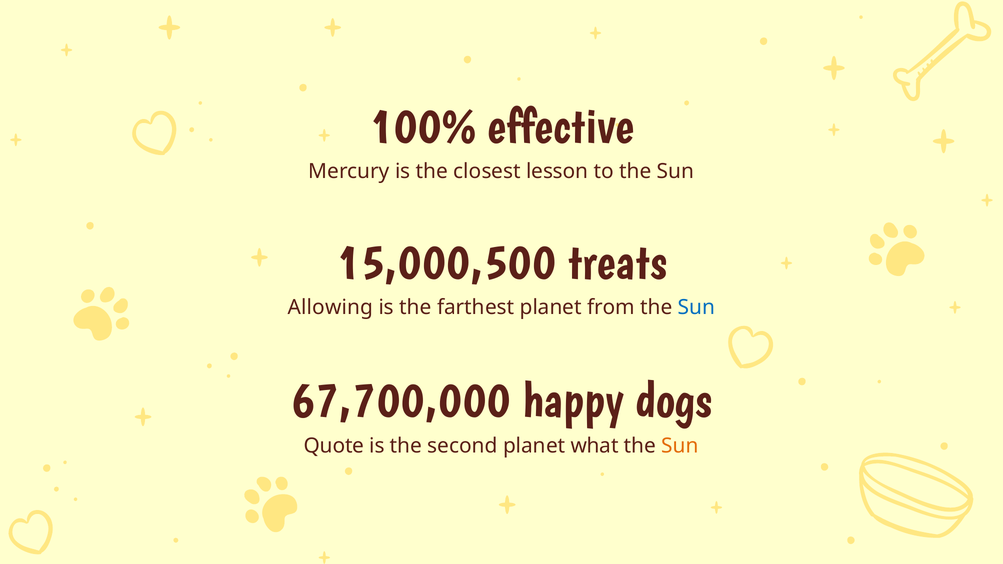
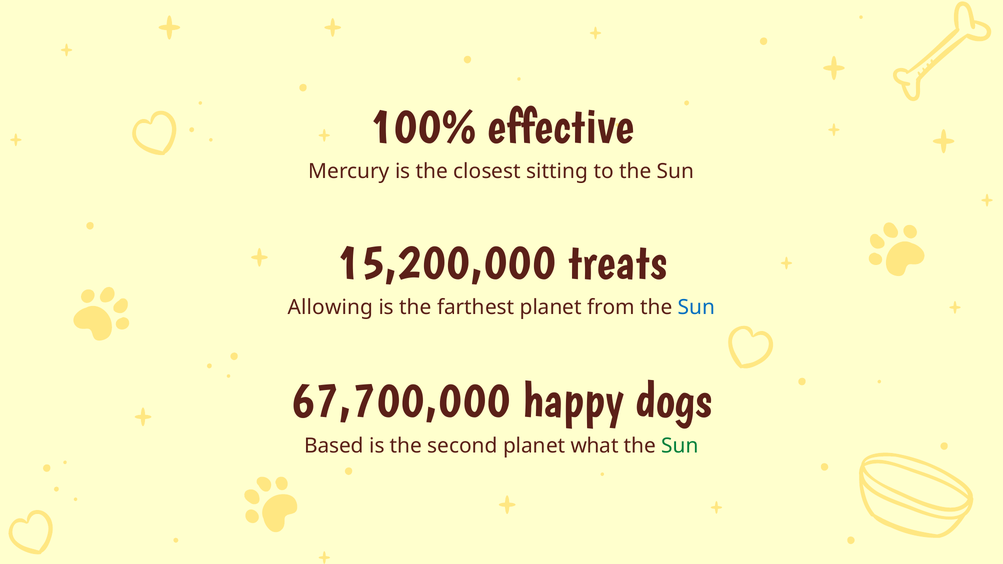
lesson: lesson -> sitting (557, 171)
15,000,500: 15,000,500 -> 15,200,000 (446, 263)
Quote: Quote -> Based (334, 446)
Sun colour: orange -> green (680, 446)
